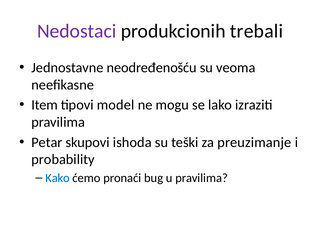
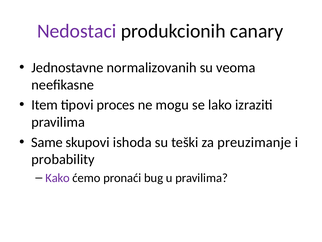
trebali: trebali -> canary (257, 31)
neodređenošću: neodređenošću -> normalizovanih (152, 68)
model: model -> proces (116, 105)
Petar: Petar -> Same (47, 142)
Kako colour: blue -> purple (58, 178)
